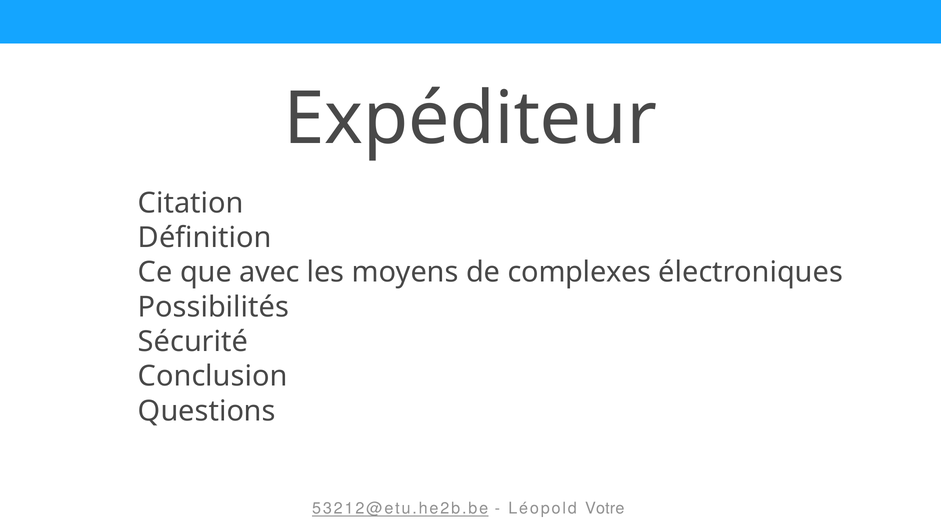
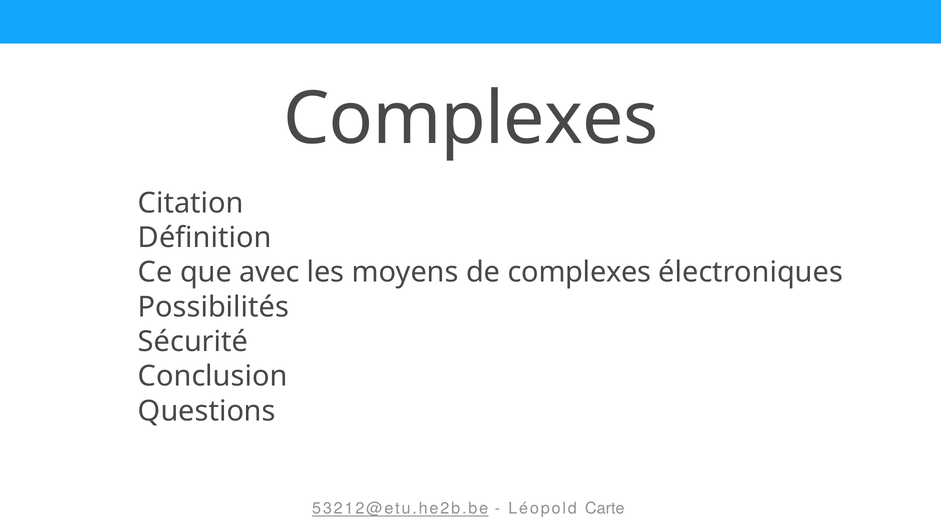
Expéditeur: Expéditeur -> Complexes (471, 119)
Votre: Votre -> Carte (605, 509)
